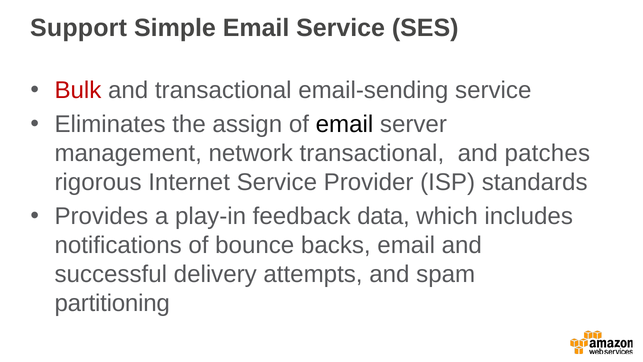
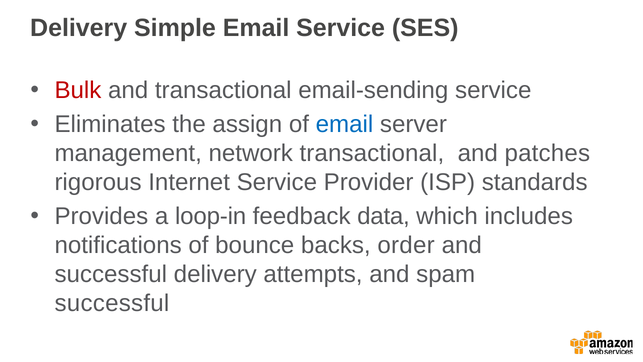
Support: Support -> Delivery (79, 28)
email colour: black -> blue (344, 124)
play-in: play-in -> loop-in (211, 216)
backs email: email -> order (406, 245)
partitioning: partitioning -> successful (112, 303)
